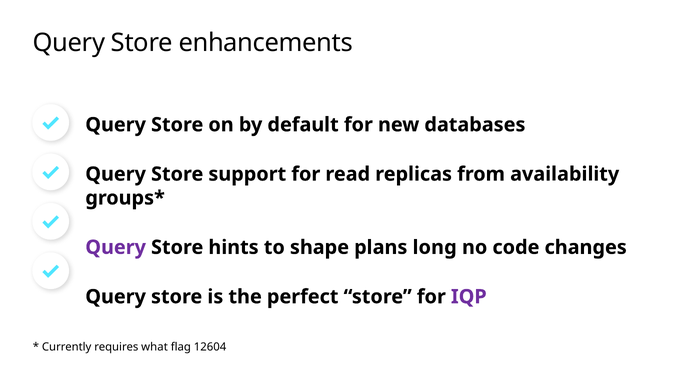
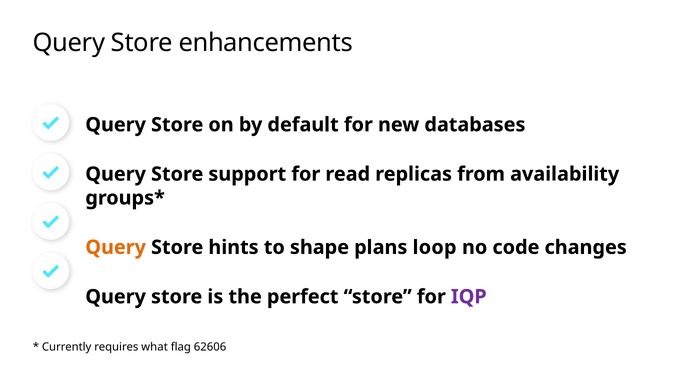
Query colour: purple -> orange (116, 247)
long: long -> loop (435, 247)
12604: 12604 -> 62606 (210, 347)
